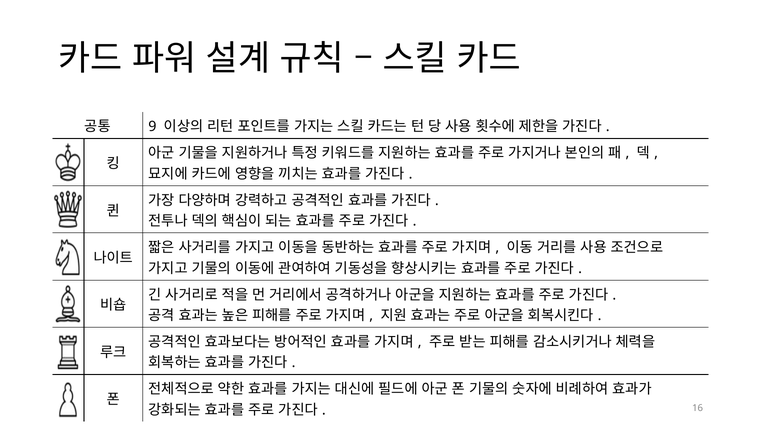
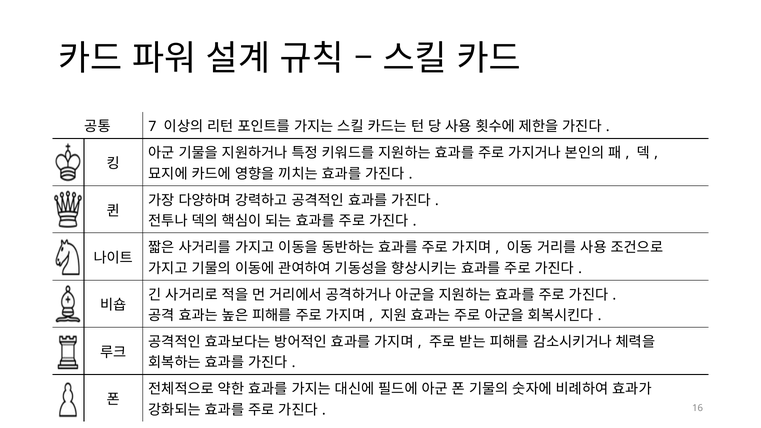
9: 9 -> 7 (152, 127)
